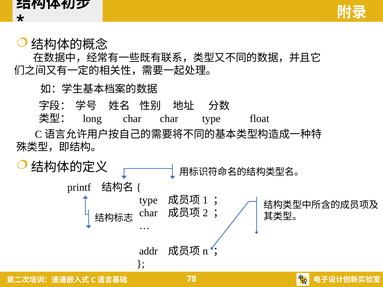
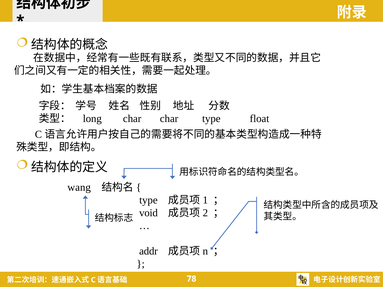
printf: printf -> wang (79, 188)
char: char -> void (148, 213)
